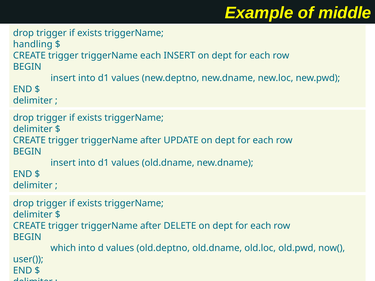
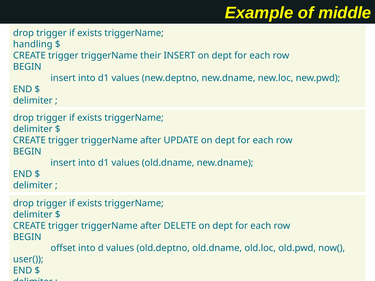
triggerName each: each -> their (151, 56)
which: which -> offset (63, 248)
